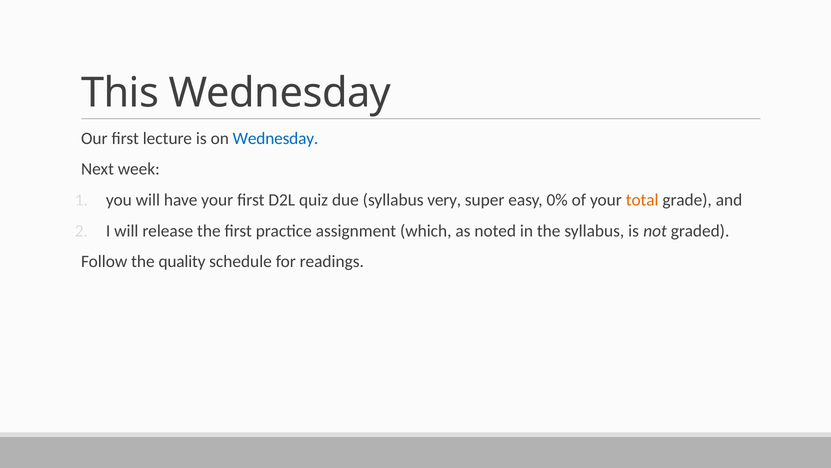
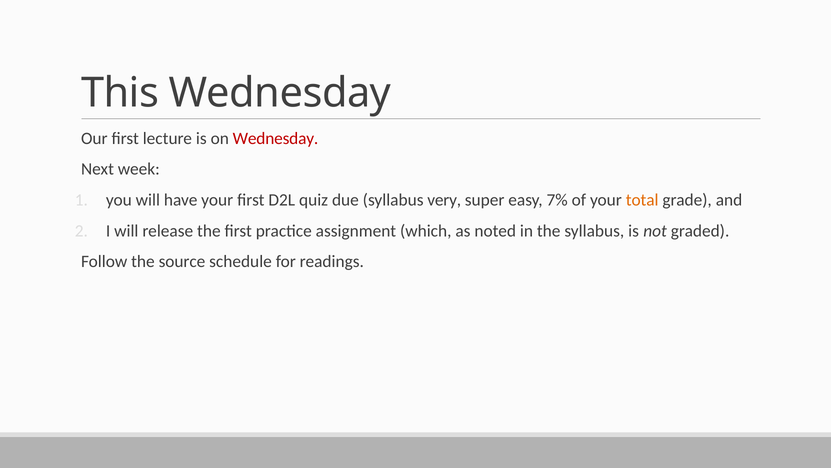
Wednesday colour: blue -> red (276, 138)
0%: 0% -> 7% (557, 200)
quality: quality -> source (182, 261)
